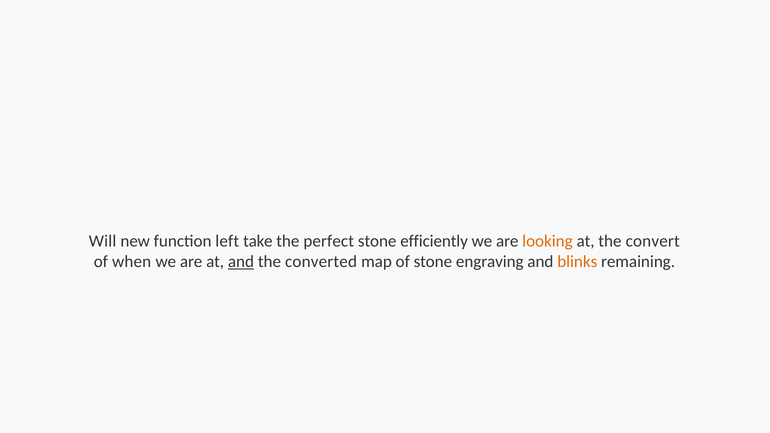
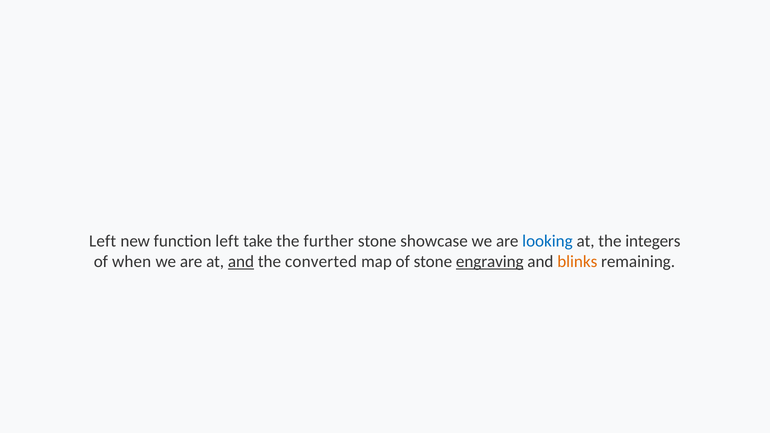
Will: Will -> Left (103, 241)
perfect: perfect -> further (329, 241)
efficiently: efficiently -> showcase (434, 241)
looking colour: orange -> blue (547, 241)
convert: convert -> integers (653, 241)
engraving underline: none -> present (490, 262)
